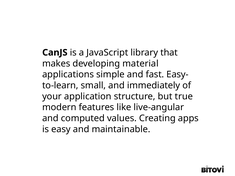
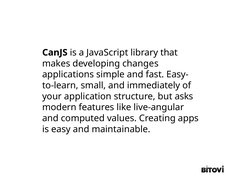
material: material -> changes (140, 64)
true: true -> asks (184, 96)
